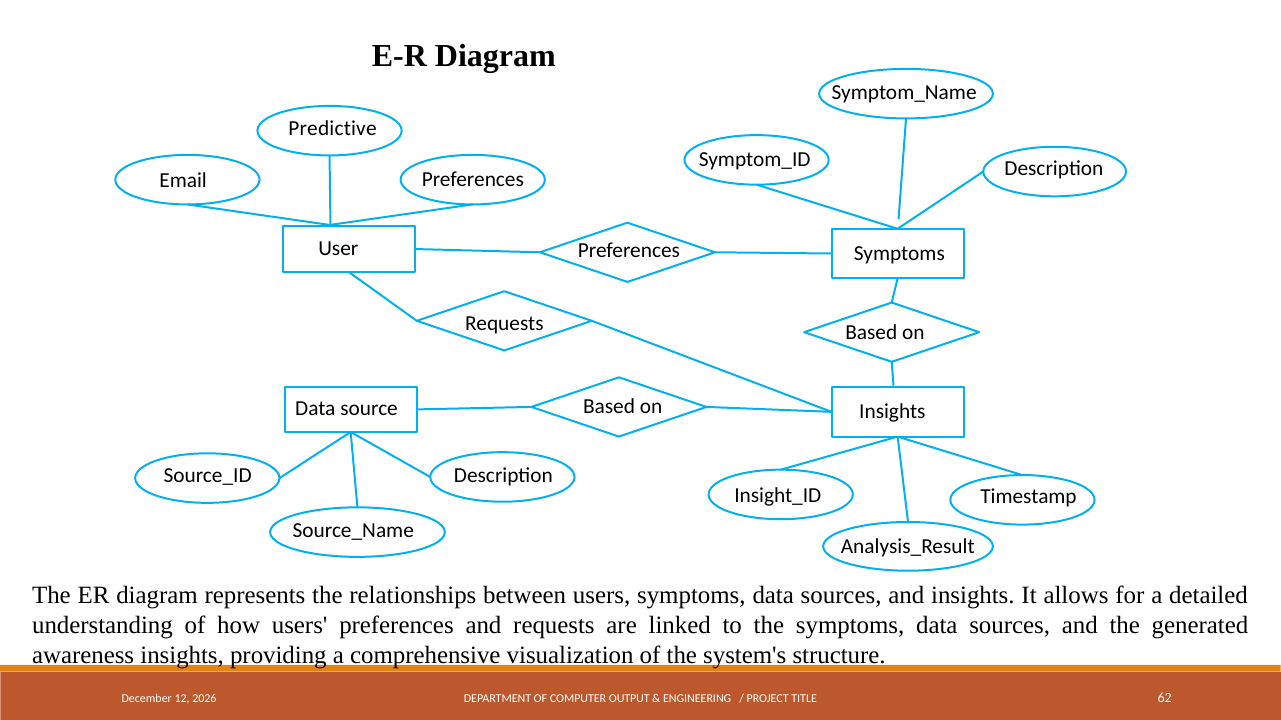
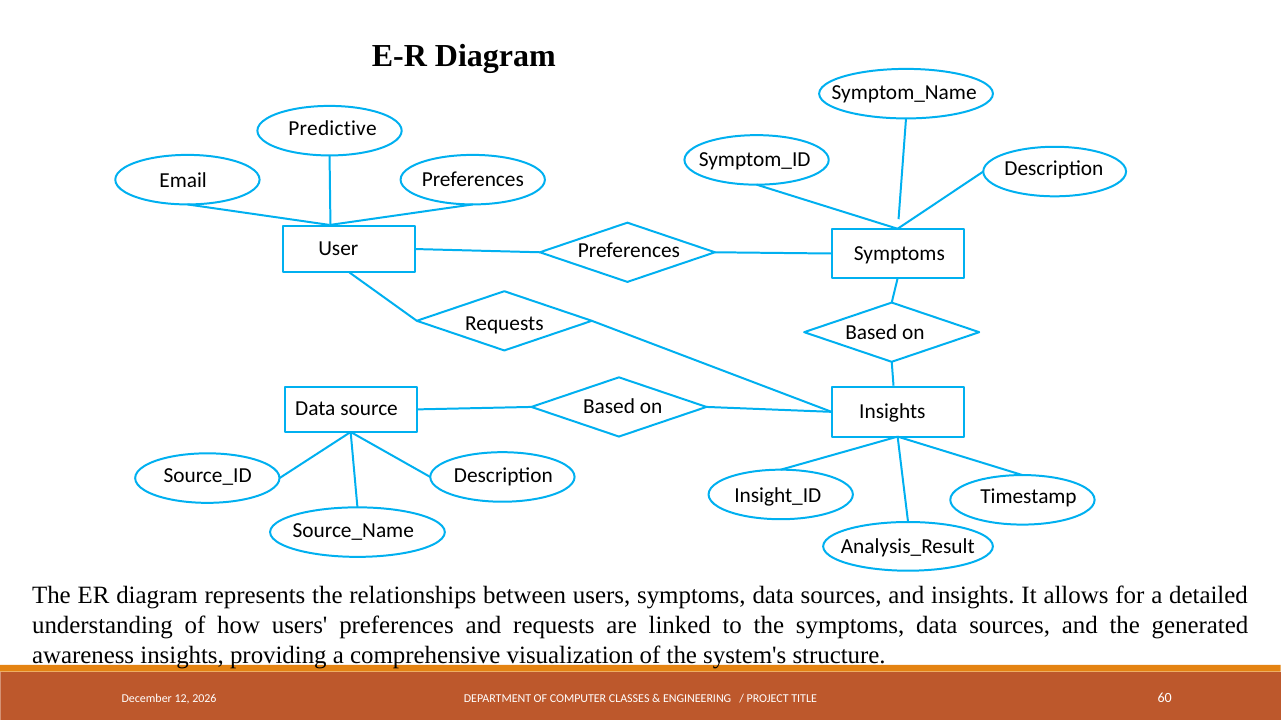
OUTPUT: OUTPUT -> CLASSES (629, 699)
62: 62 -> 60 (1165, 699)
